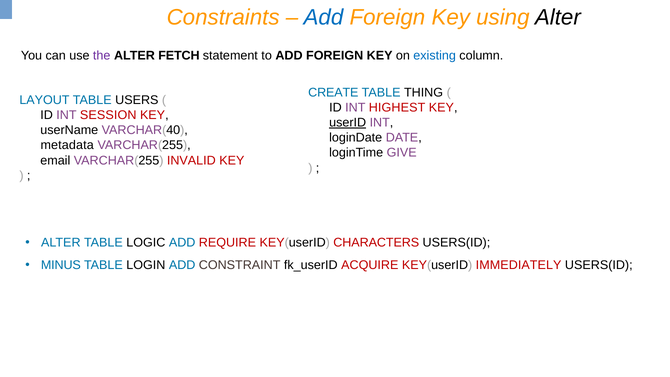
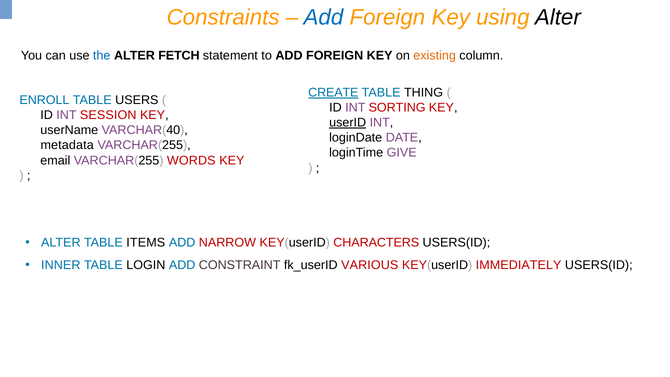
the colour: purple -> blue (102, 56)
existing colour: blue -> orange (435, 56)
CREATE underline: none -> present (333, 92)
LAYOUT: LAYOUT -> ENROLL (44, 100)
HIGHEST: HIGHEST -> SORTING (397, 108)
INVALID: INVALID -> WORDS (191, 160)
LOGIC: LOGIC -> ITEMS (146, 242)
REQUIRE: REQUIRE -> NARROW (227, 242)
MINUS: MINUS -> INNER (61, 265)
ACQUIRE: ACQUIRE -> VARIOUS (370, 265)
